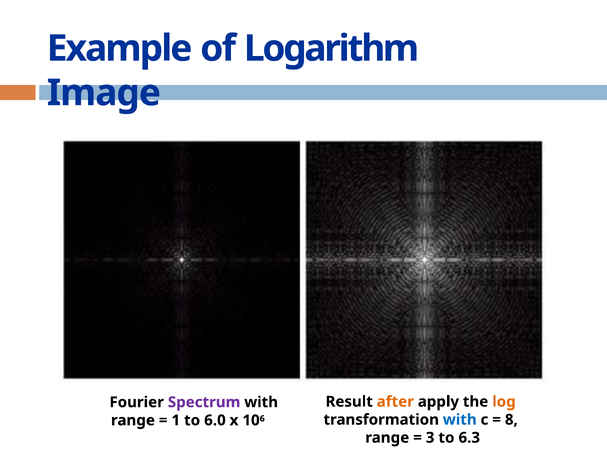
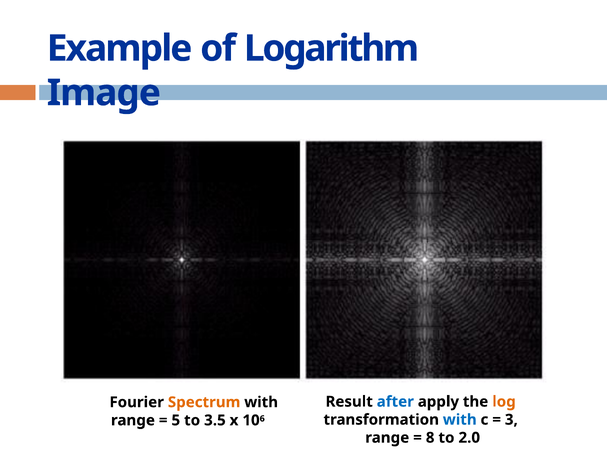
after colour: orange -> blue (395, 402)
Spectrum colour: purple -> orange (204, 402)
8: 8 -> 3 (511, 420)
1: 1 -> 5 (176, 421)
6.0: 6.0 -> 3.5 (215, 421)
3: 3 -> 8 (430, 438)
6.3: 6.3 -> 2.0 (469, 438)
